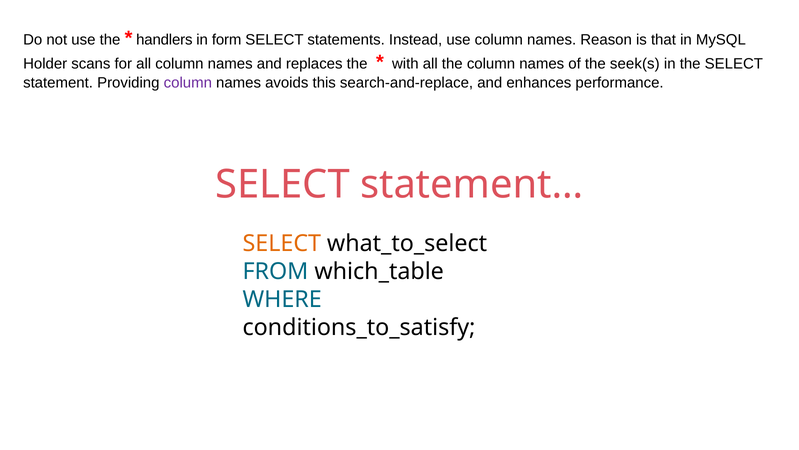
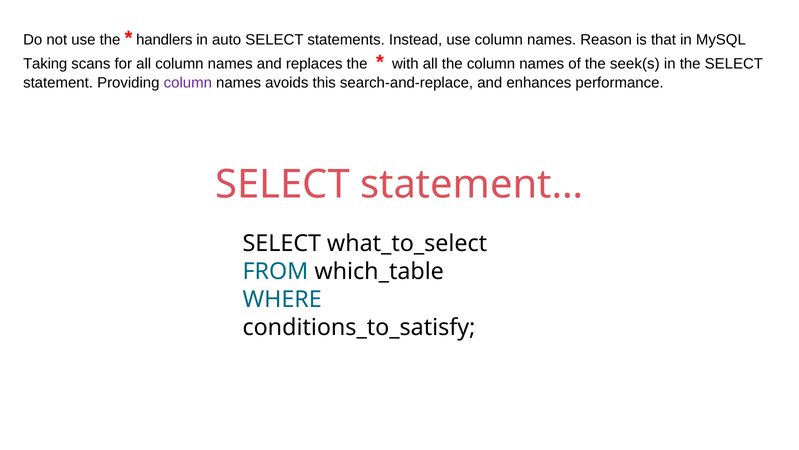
form: form -> auto (227, 40)
Holder: Holder -> Taking (45, 64)
SELECT colour: orange -> black (282, 243)
